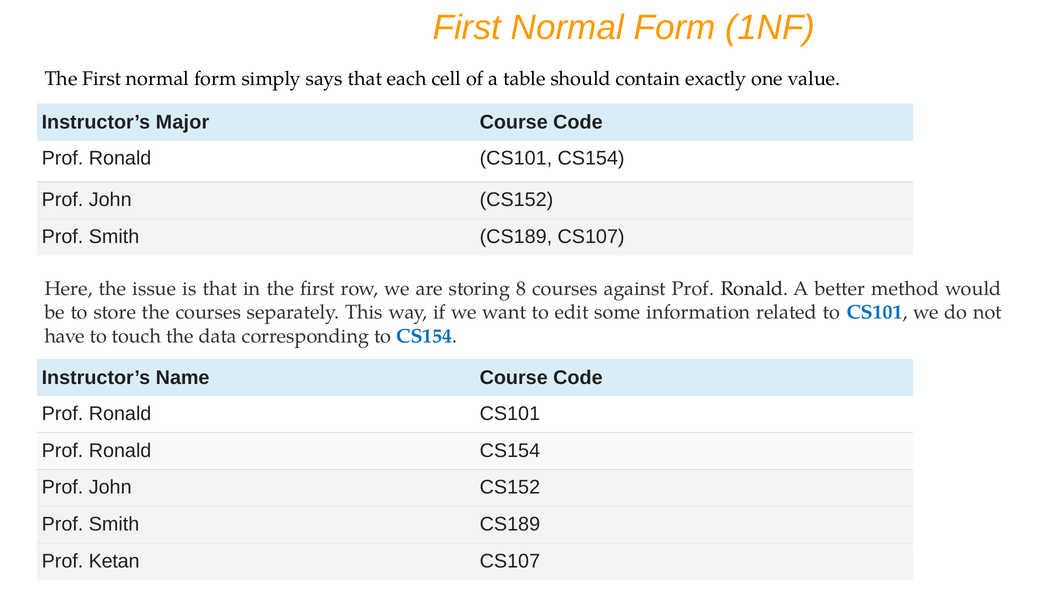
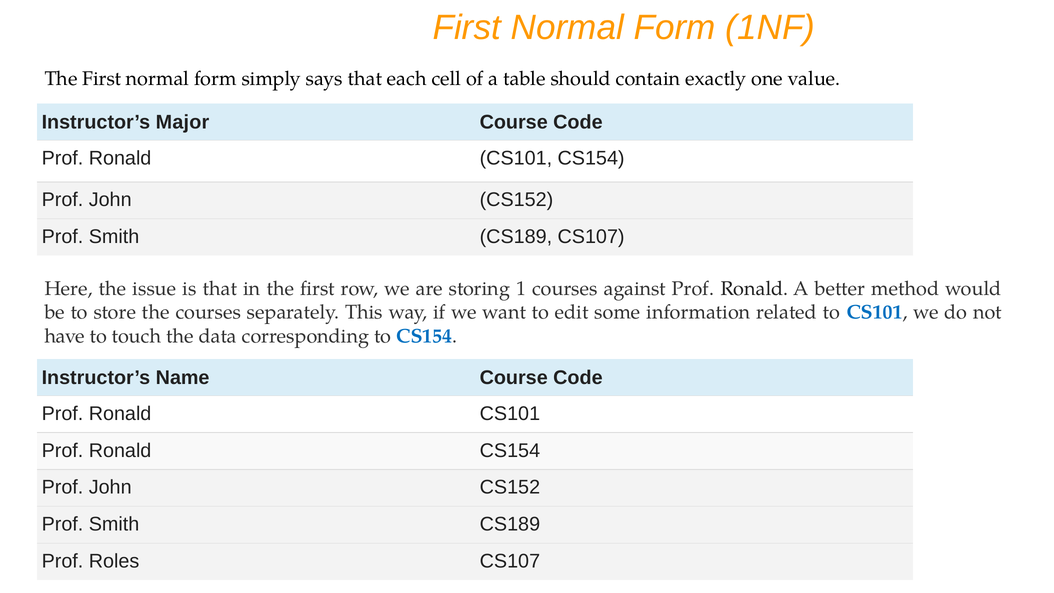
8: 8 -> 1 (521, 289)
Ketan: Ketan -> Roles (114, 561)
